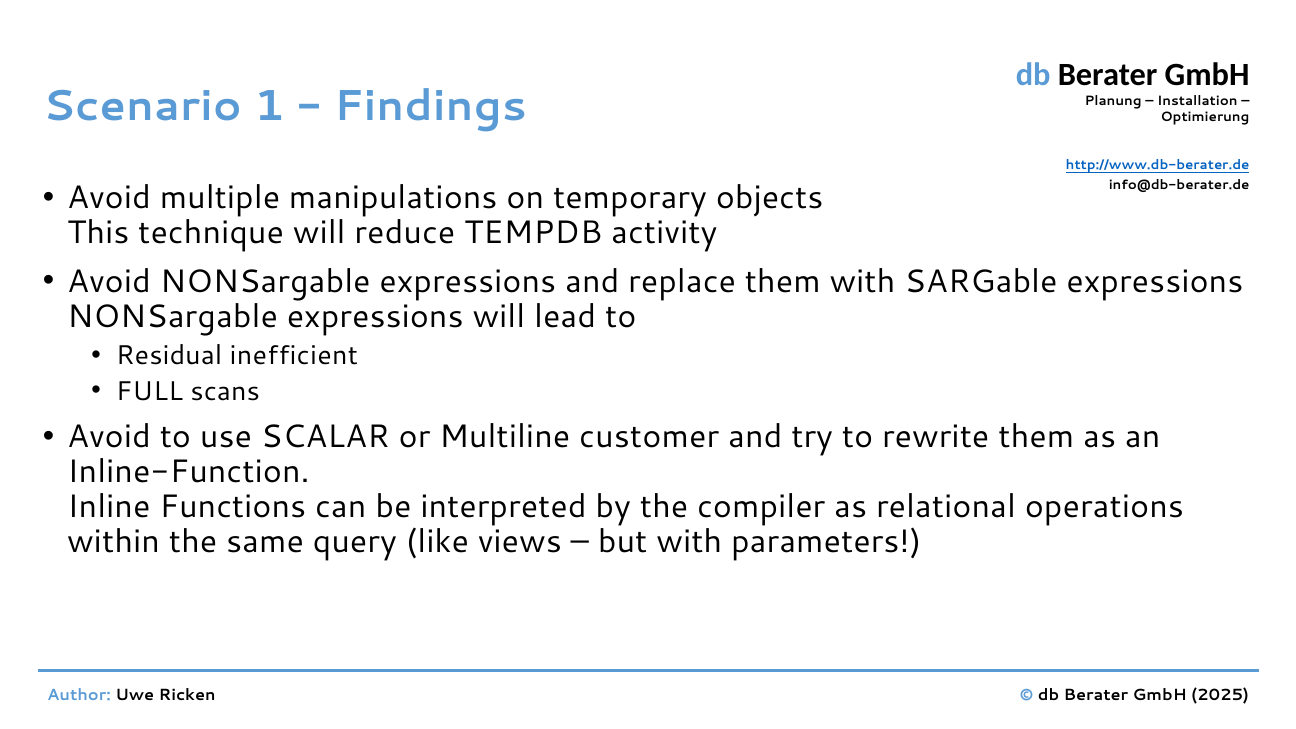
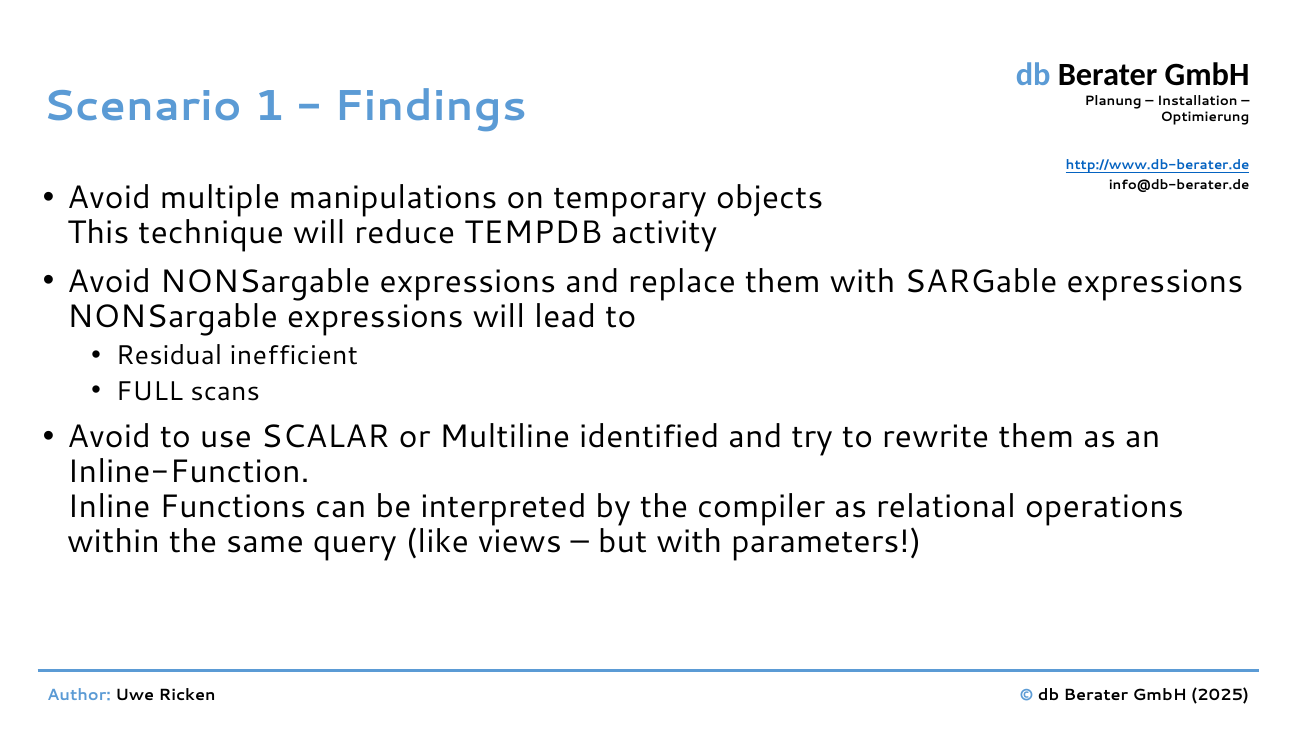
customer: customer -> identified (649, 437)
